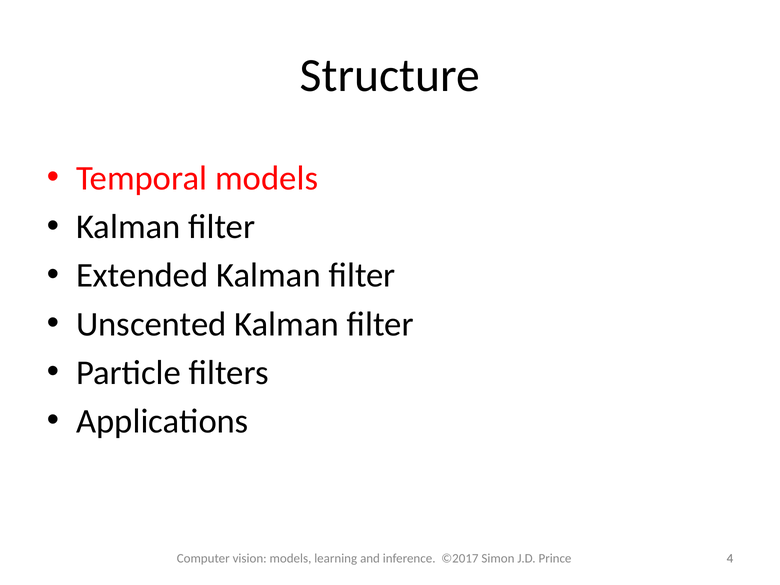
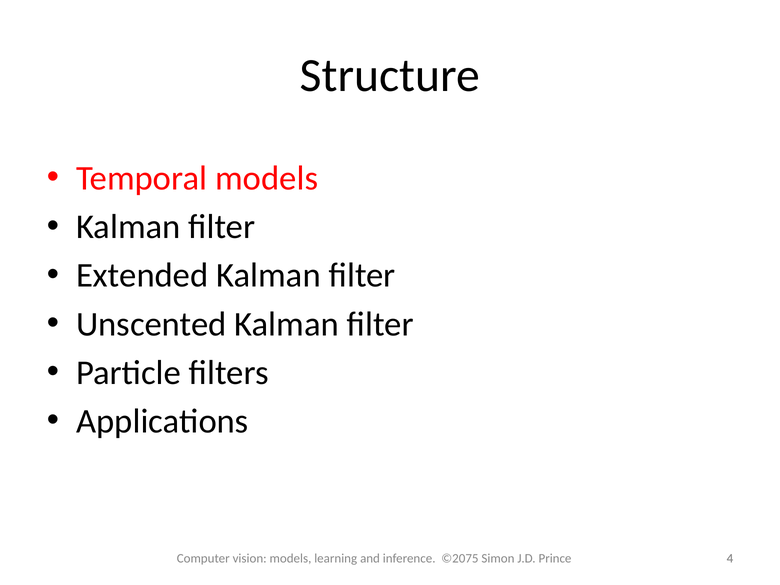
©2017: ©2017 -> ©2075 (460, 559)
